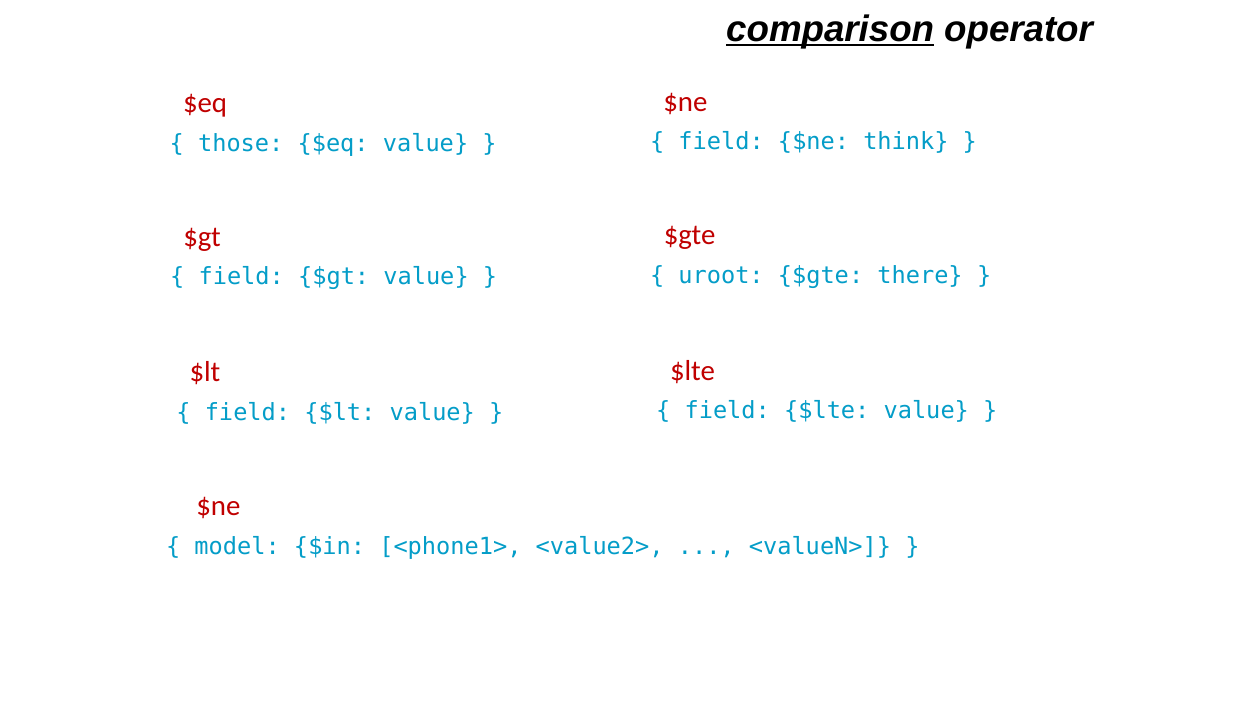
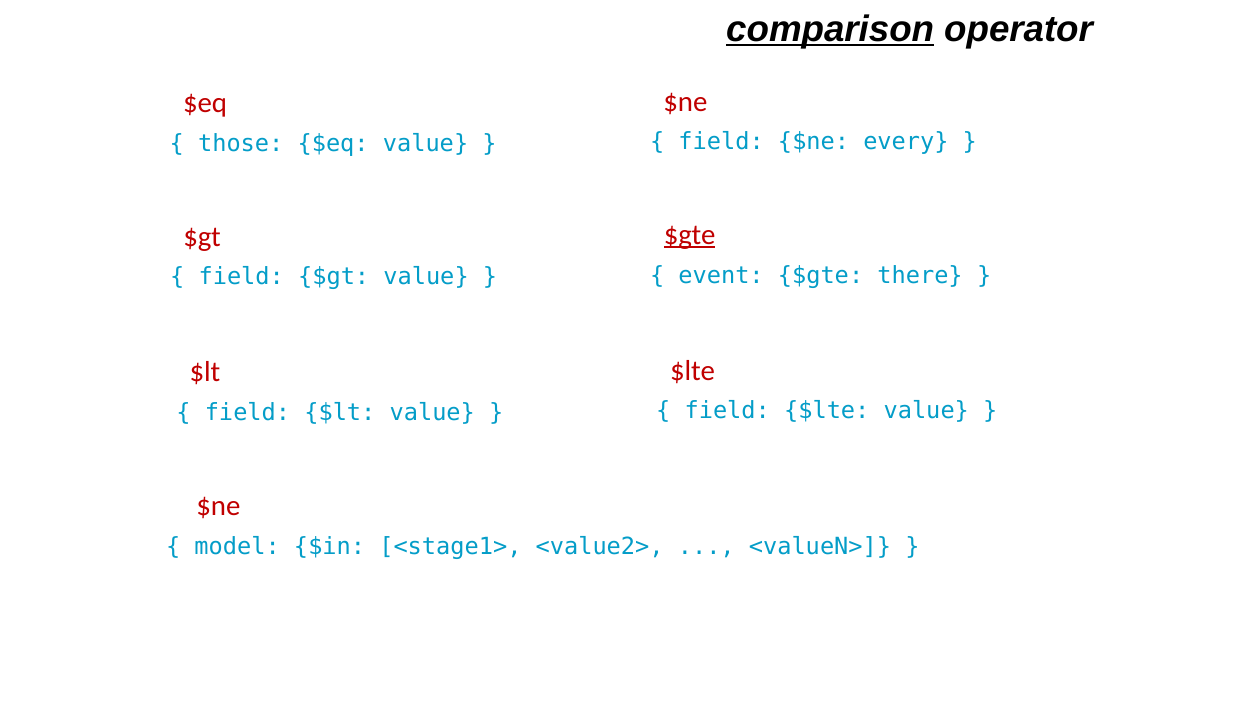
think: think -> every (906, 142)
$gte underline: none -> present (690, 235)
uroot: uroot -> event (721, 275)
<phone1>: <phone1> -> <stage1> (450, 547)
